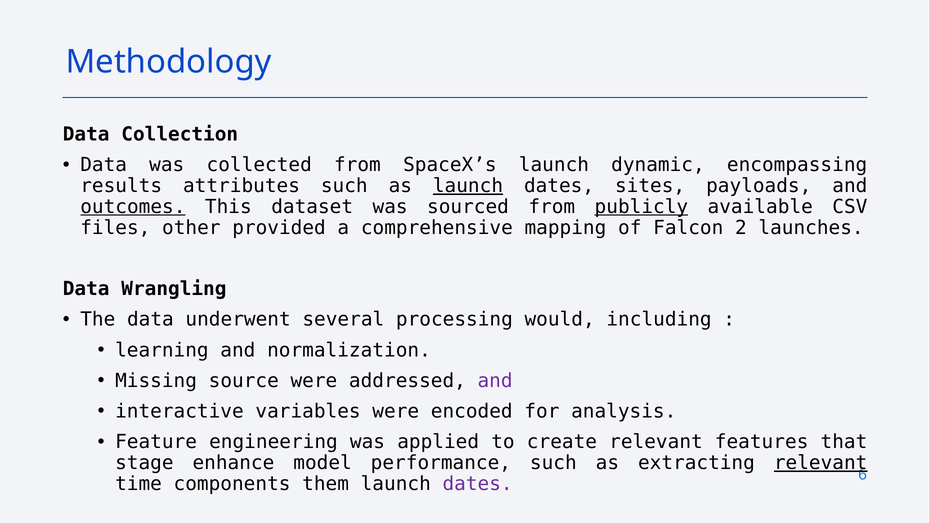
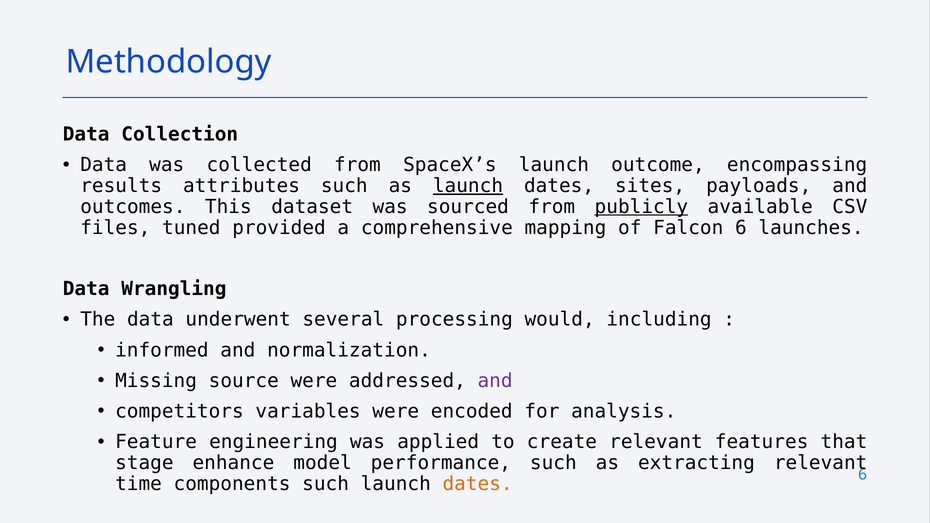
dynamic: dynamic -> outcome (658, 165)
outcomes underline: present -> none (133, 207)
other: other -> tuned (191, 228)
Falcon 2: 2 -> 6 (741, 228)
learning: learning -> informed (162, 350)
interactive: interactive -> competitors (179, 411)
relevant underline: present -> none (821, 463)
components them: them -> such (326, 484)
dates colour: purple -> orange (478, 484)
